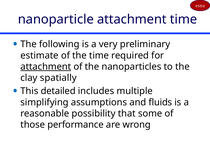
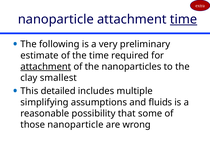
time underline: none -> present (184, 19)
spatially: spatially -> smallest (58, 78)
those performance: performance -> nanoparticle (75, 124)
